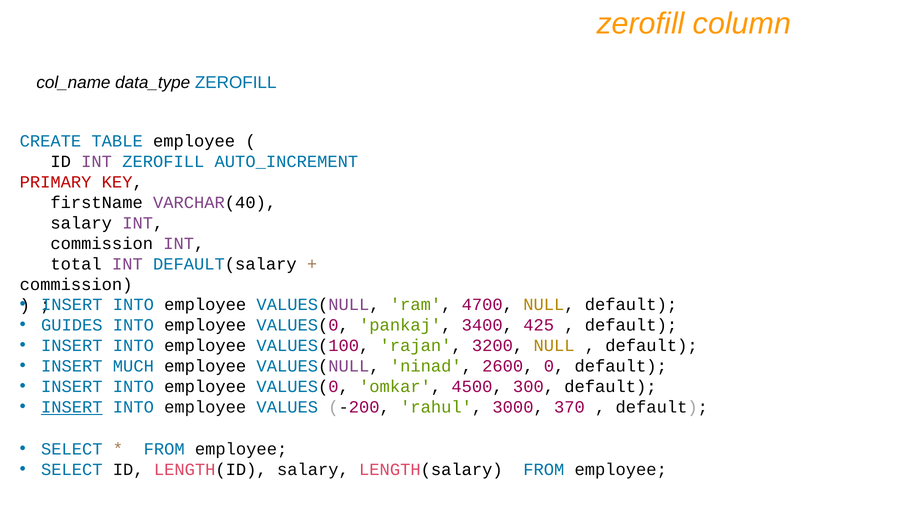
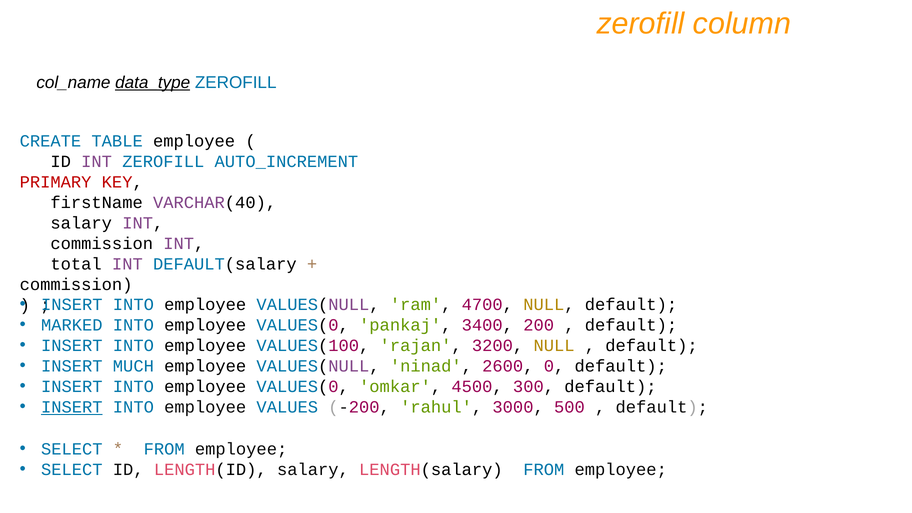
data_type underline: none -> present (153, 83)
GUIDES: GUIDES -> MARKED (72, 325)
425: 425 -> 200 (539, 325)
370: 370 -> 500 (569, 407)
